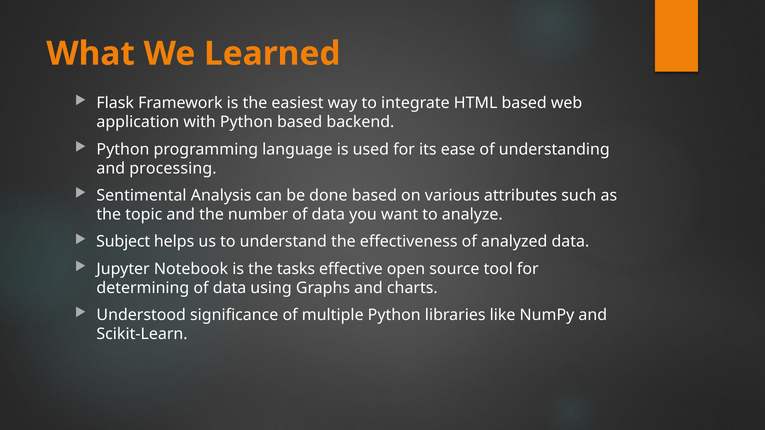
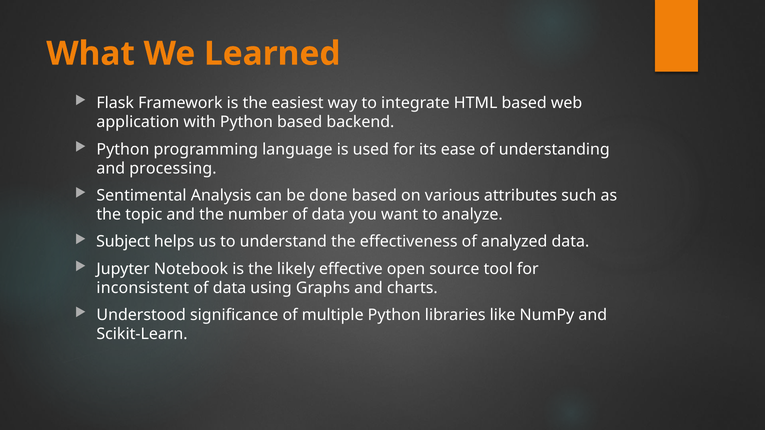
tasks: tasks -> likely (296, 269)
determining: determining -> inconsistent (143, 288)
